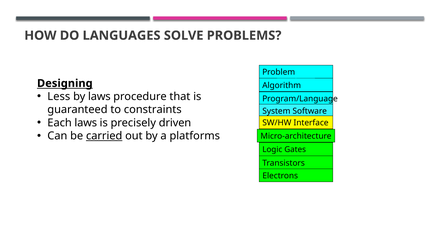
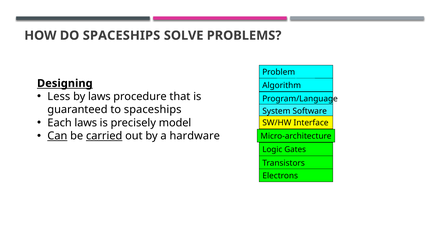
DO LANGUAGES: LANGUAGES -> SPACESHIPS (122, 36)
to constraints: constraints -> spaceships (153, 110)
driven: driven -> model (175, 123)
Can underline: none -> present (57, 136)
platforms: platforms -> hardware (195, 136)
